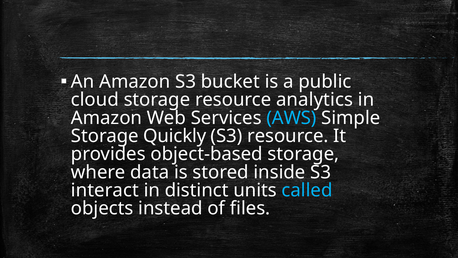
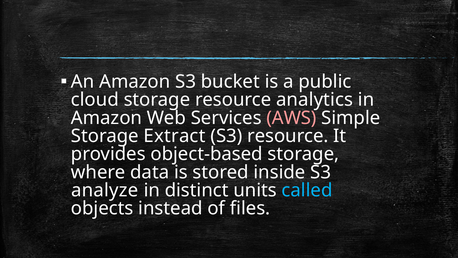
AWS colour: light blue -> pink (291, 118)
Quickly: Quickly -> Extract (175, 136)
interact: interact -> analyze (105, 190)
